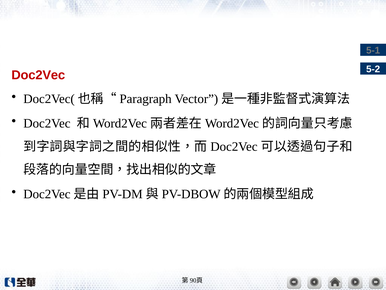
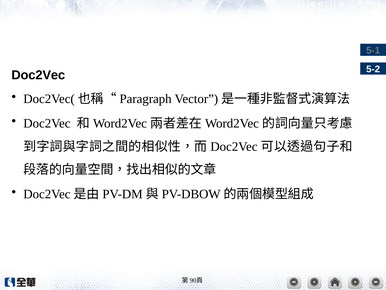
Doc2Vec colour: red -> black (38, 75)
